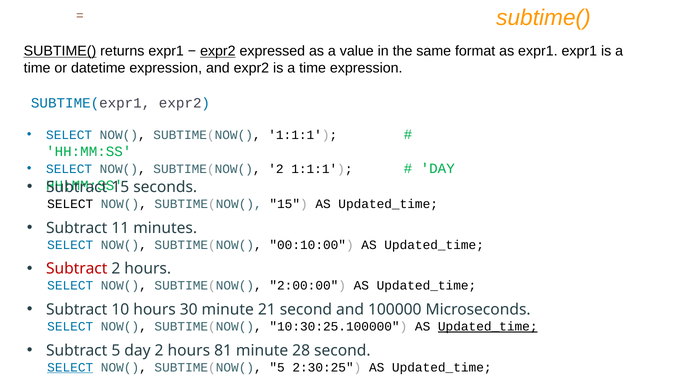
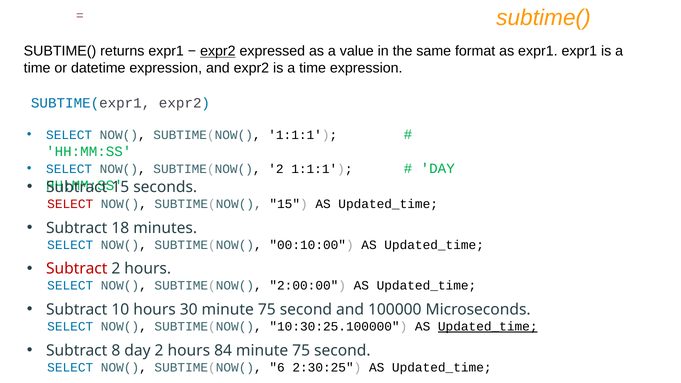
SUBTIME( underline: present -> none (60, 51)
SELECT colour: black -> red (70, 204)
11: 11 -> 18 (120, 228)
30 minute 21: 21 -> 75 (267, 310)
Subtract 5: 5 -> 8 (116, 351)
81: 81 -> 84 (223, 351)
28: 28 -> 75 (301, 351)
SELECT underline: present -> none (70, 367)
SUBTIME(NOW( 5: 5 -> 6 (277, 367)
